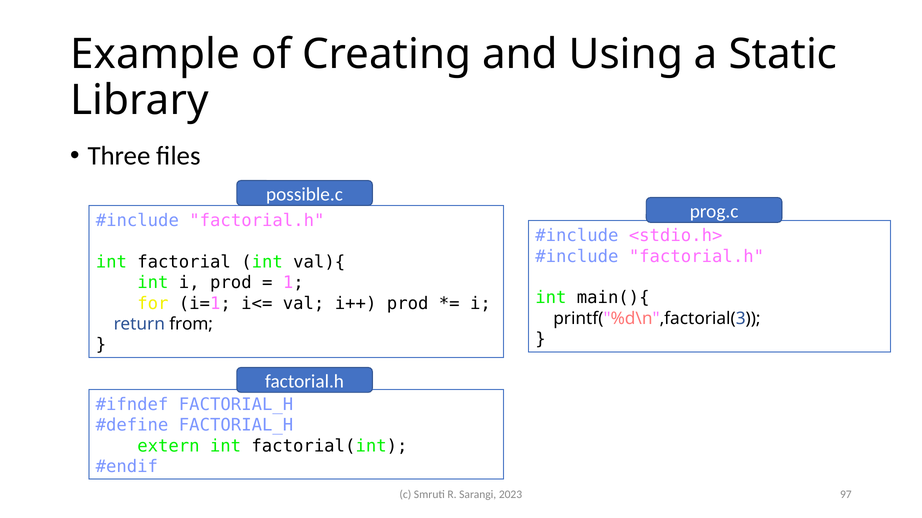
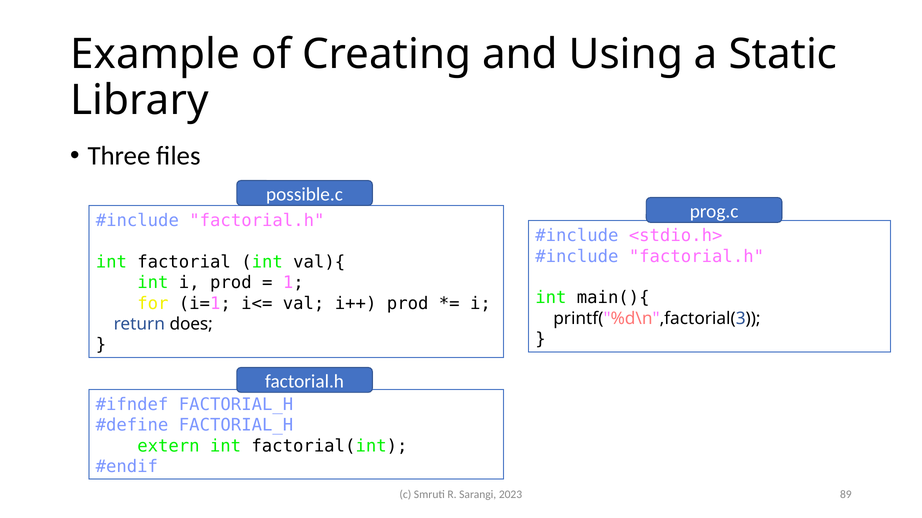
from: from -> does (191, 324)
97: 97 -> 89 (846, 495)
